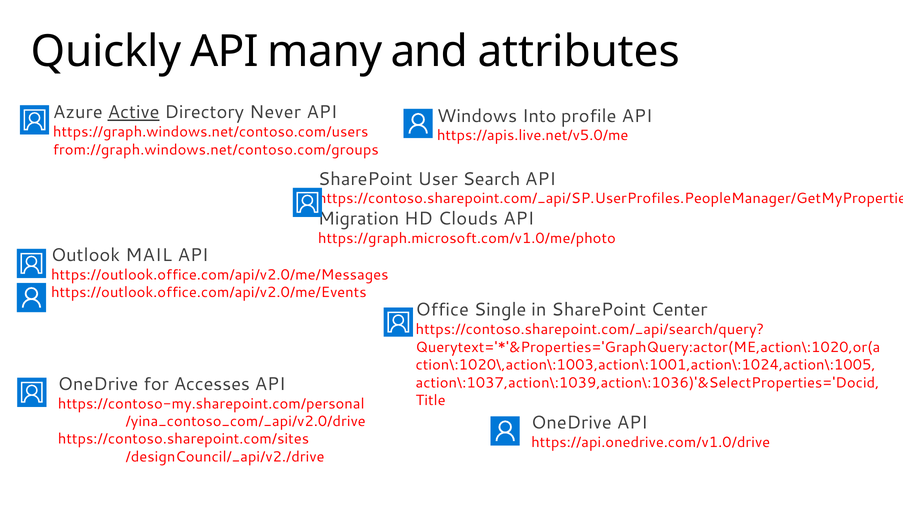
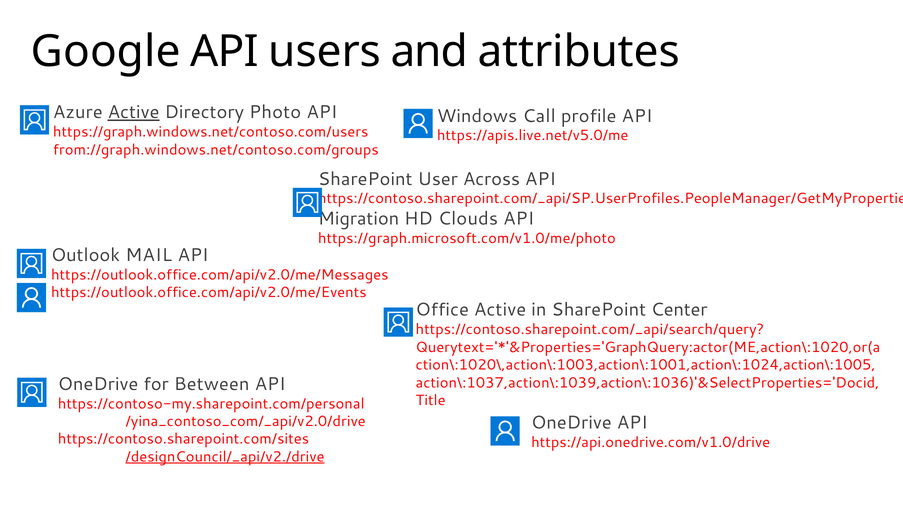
Quickly: Quickly -> Google (106, 52)
many: many -> users (325, 52)
Never: Never -> Photo (275, 112)
Into: Into -> Call (539, 116)
Search: Search -> Across (492, 179)
Office Single: Single -> Active (500, 310)
Accesses: Accesses -> Between (212, 384)
/designCouncil/_api/v2./drive underline: none -> present (225, 457)
